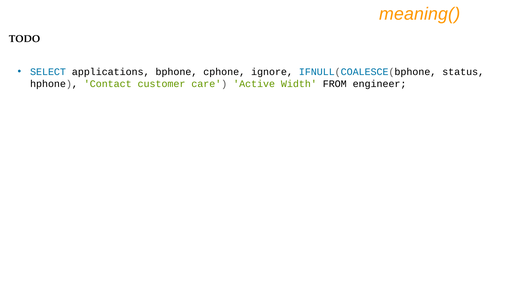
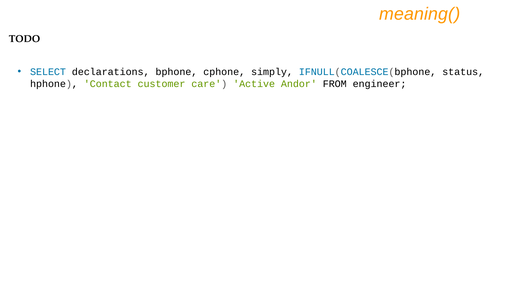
applications: applications -> declarations (111, 72)
ignore: ignore -> simply (272, 72)
Width: Width -> Andor (299, 84)
